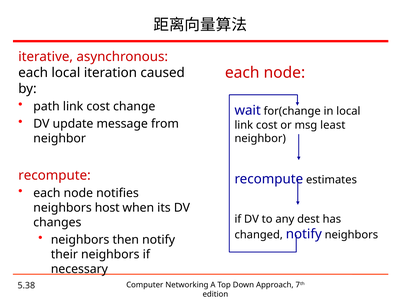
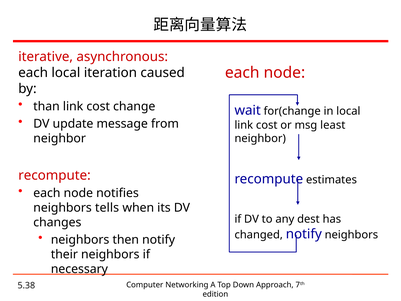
path: path -> than (47, 107)
host: host -> tells (107, 208)
